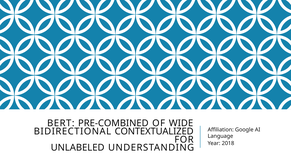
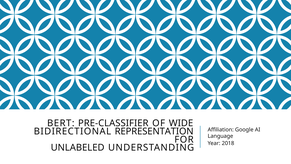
PRE-COMBINED: PRE-COMBINED -> PRE-CLASSIFIER (113, 123)
CONTEXTUALIZED: CONTEXTUALIZED -> REPRESENTATION (154, 131)
